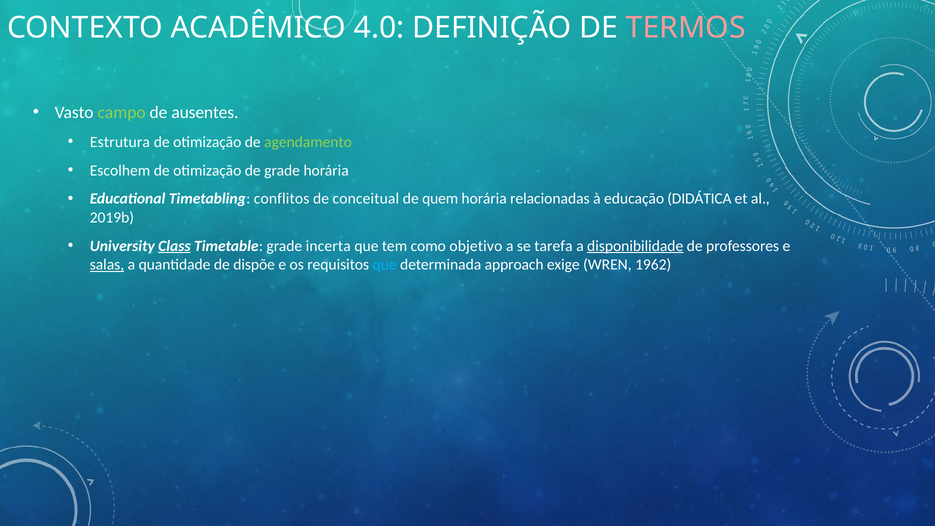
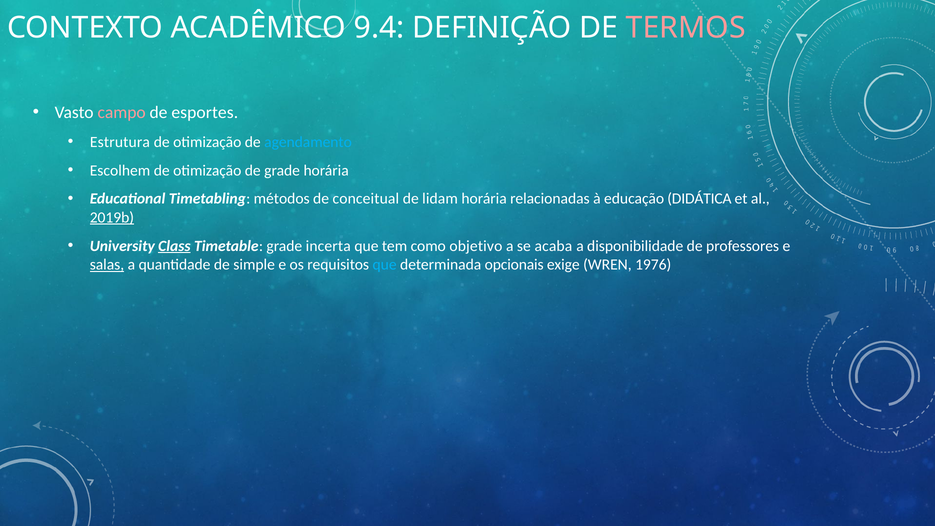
4.0: 4.0 -> 9.4 (379, 28)
campo colour: light green -> pink (122, 113)
ausentes: ausentes -> esportes (205, 113)
agendamento colour: light green -> light blue (308, 142)
conflitos: conflitos -> métodos (282, 199)
quem: quem -> lidam (440, 199)
2019b underline: none -> present (112, 217)
tarefa: tarefa -> acaba (553, 246)
disponibilidade underline: present -> none (635, 246)
dispõe: dispõe -> simple (254, 265)
approach: approach -> opcionais (514, 265)
1962: 1962 -> 1976 (653, 265)
